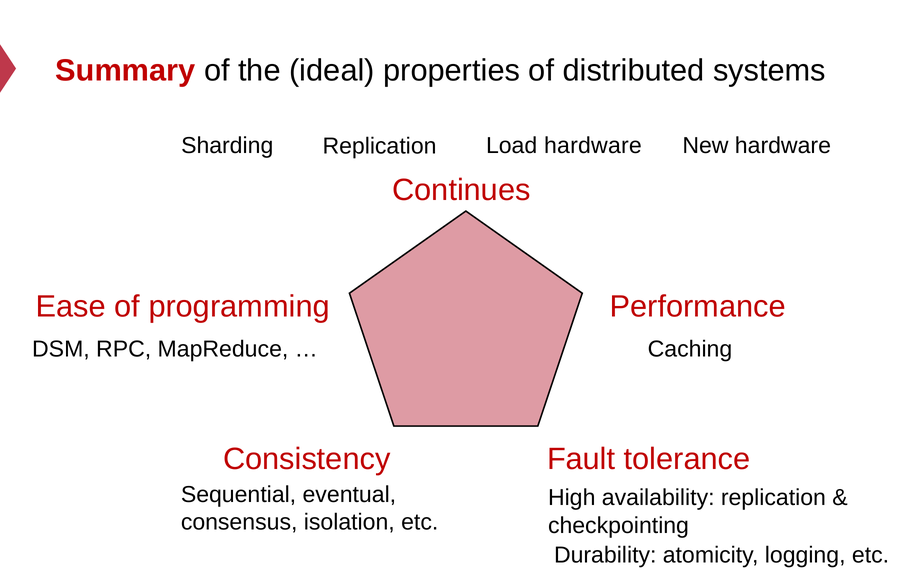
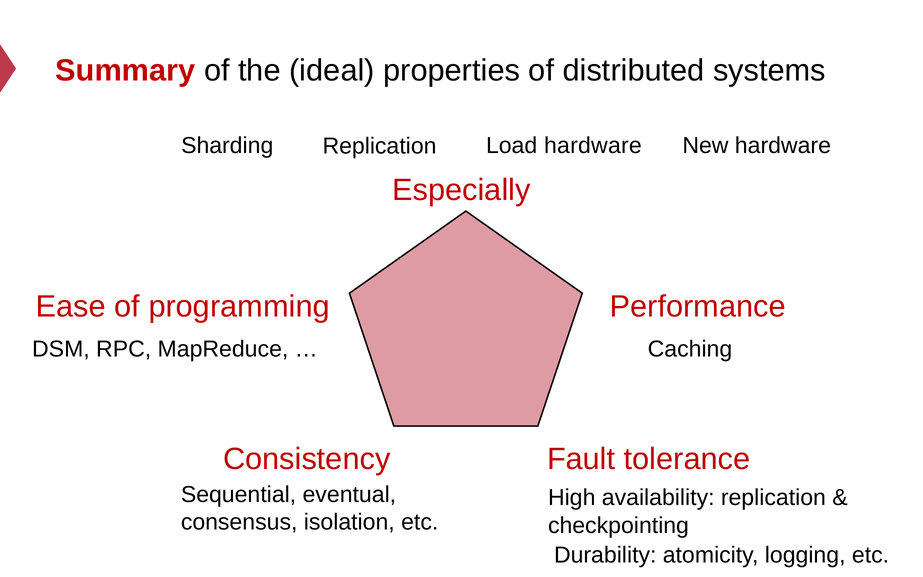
Continues: Continues -> Especially (461, 190)
